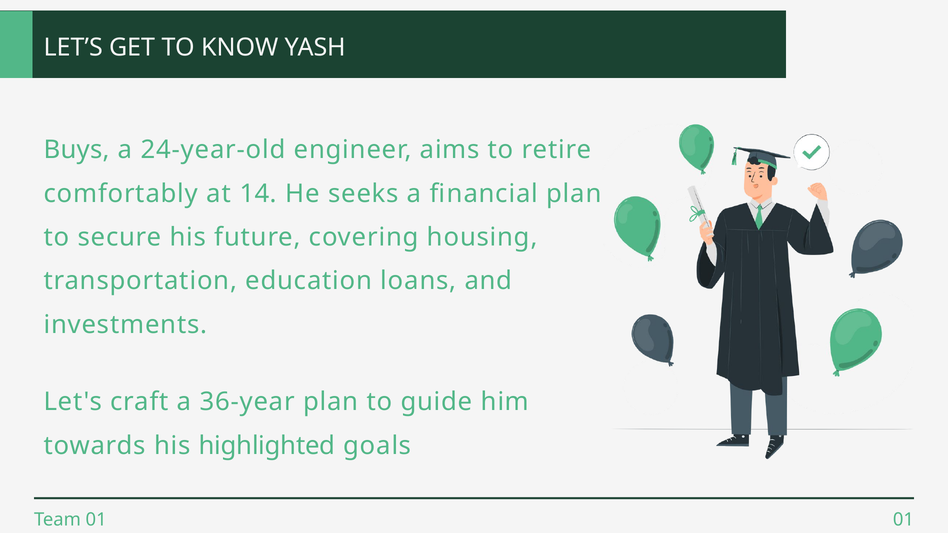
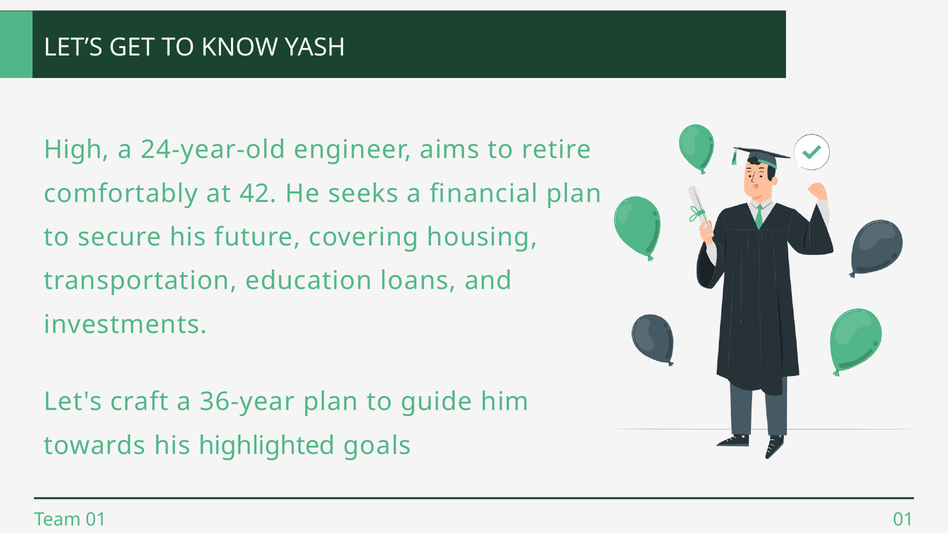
Buys: Buys -> High (77, 150)
14: 14 -> 42 (258, 194)
